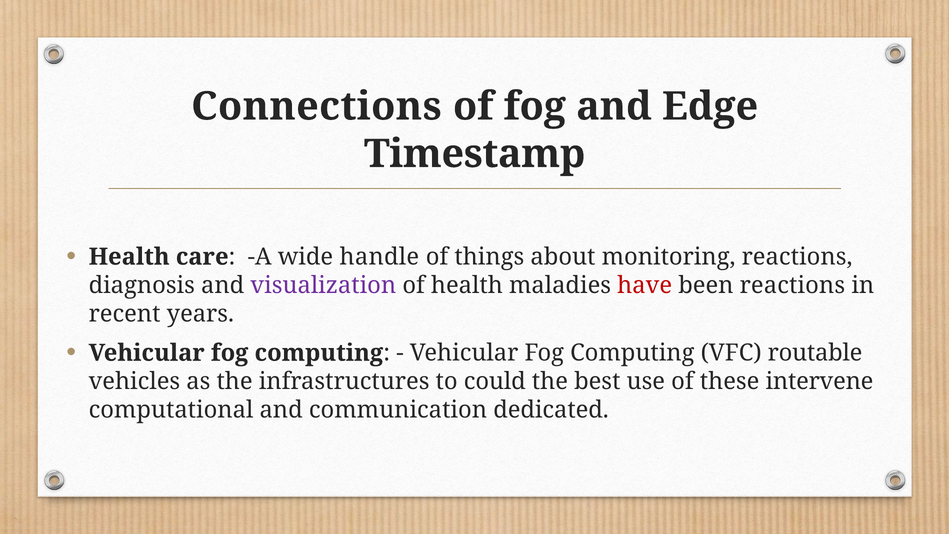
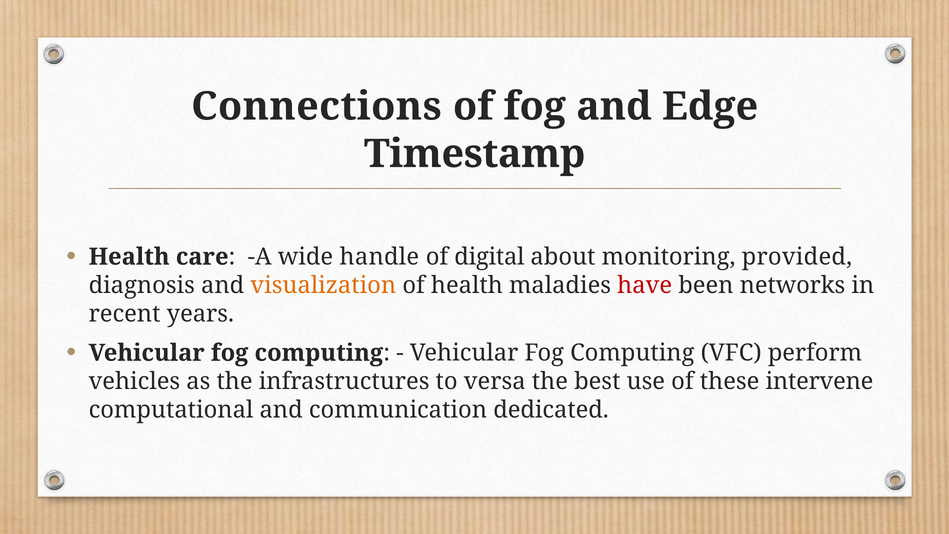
things: things -> digital (489, 257)
monitoring reactions: reactions -> provided (797, 257)
visualization colour: purple -> orange (323, 285)
been reactions: reactions -> networks (793, 285)
routable: routable -> perform (815, 353)
could: could -> versa (495, 381)
